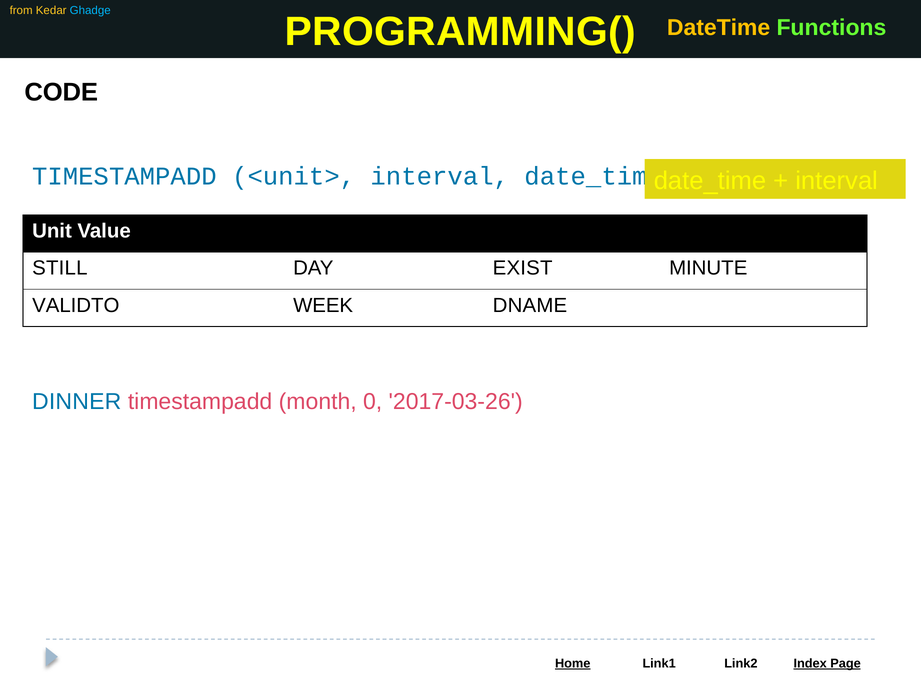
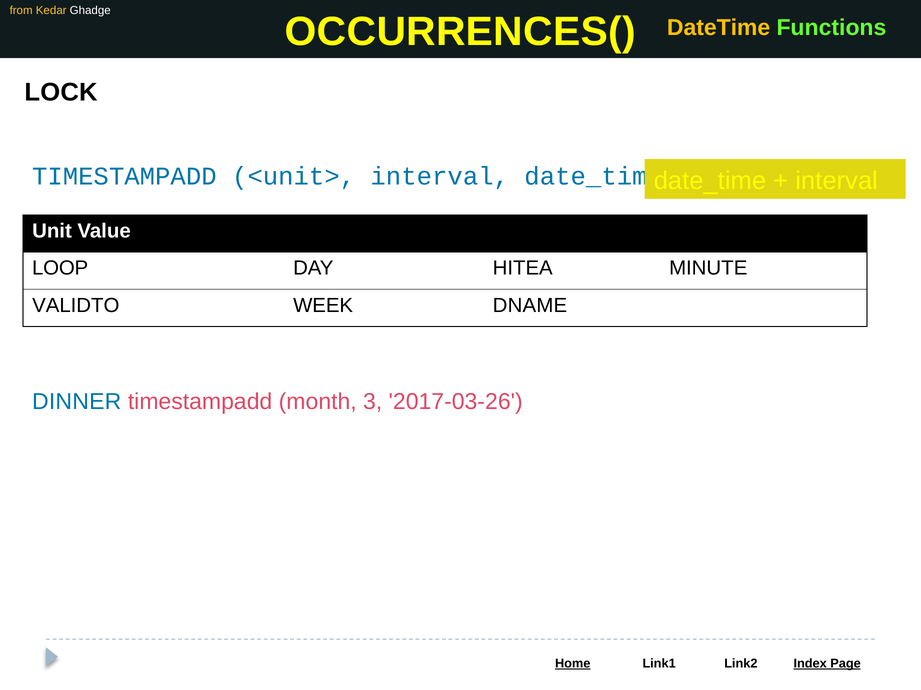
Ghadge colour: light blue -> white (90, 10)
PROGRAMMING(: PROGRAMMING( -> OCCURRENCES( (460, 32)
CODE: CODE -> LOCK (61, 93)
STILL: STILL -> LOOP (60, 269)
EXIST: EXIST -> HITEA (523, 269)
0: 0 -> 3 (373, 402)
